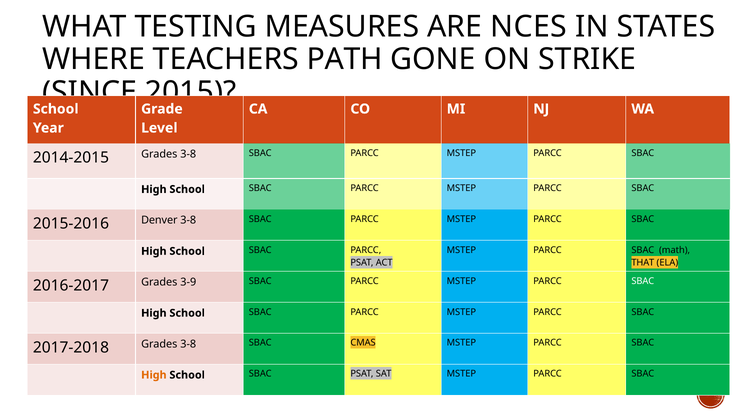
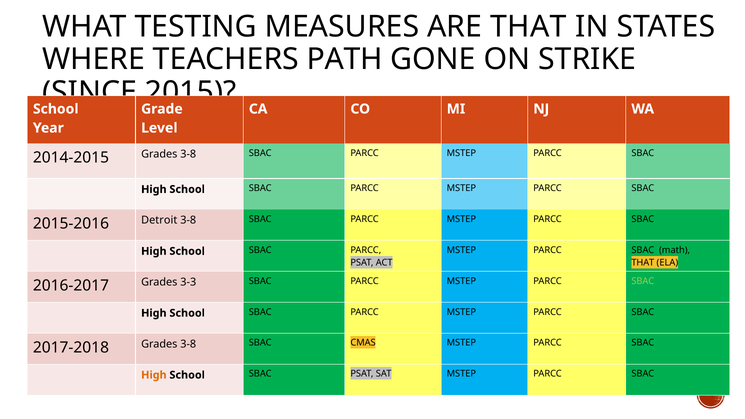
ARE NCES: NCES -> THAT (529, 27)
Denver: Denver -> Detroit (159, 220)
3-9: 3-9 -> 3-3 (188, 282)
SBAC colour: white -> light green (643, 281)
